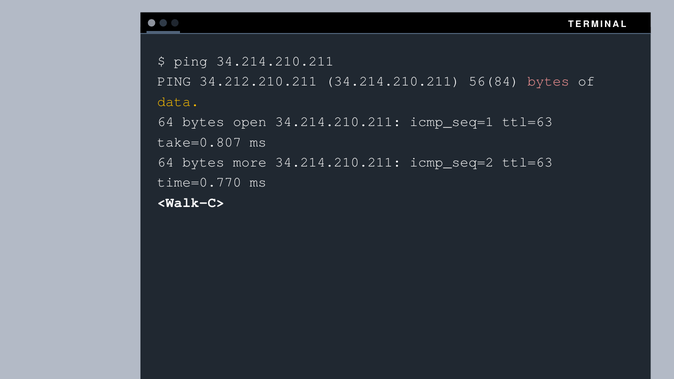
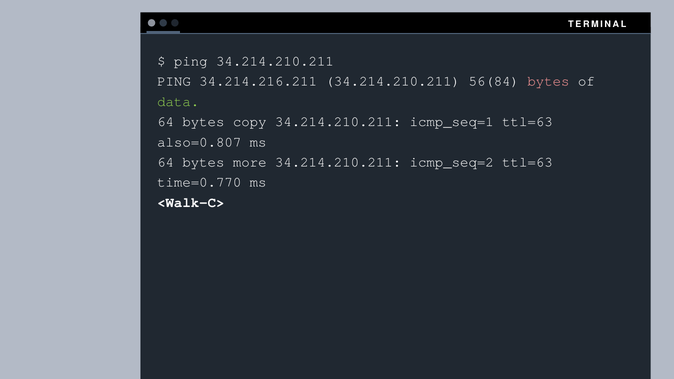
34.212.210.211: 34.212.210.211 -> 34.214.216.211 (258, 81)
data colour: yellow -> light green (178, 102)
open: open -> copy (250, 122)
take=0.807: take=0.807 -> also=0.807 (199, 142)
